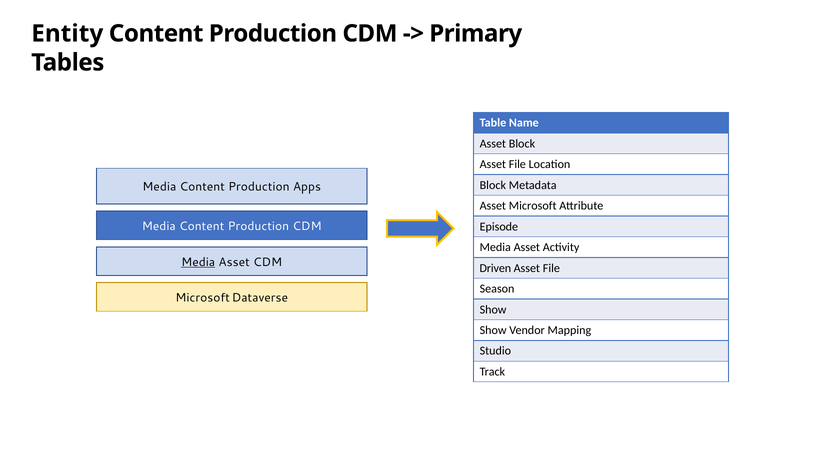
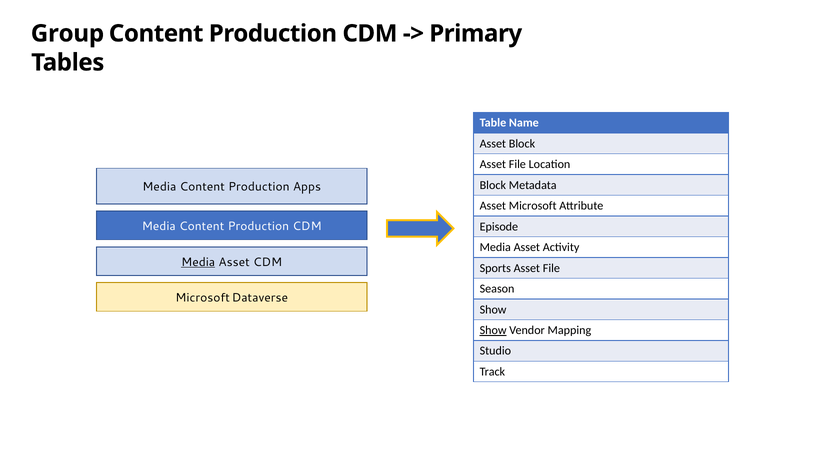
Entity: Entity -> Group (67, 34)
Driven: Driven -> Sports (495, 268)
Show underline: none -> present (493, 330)
